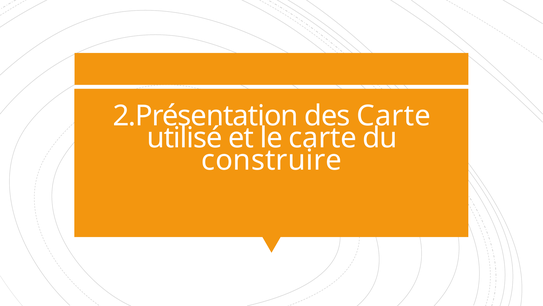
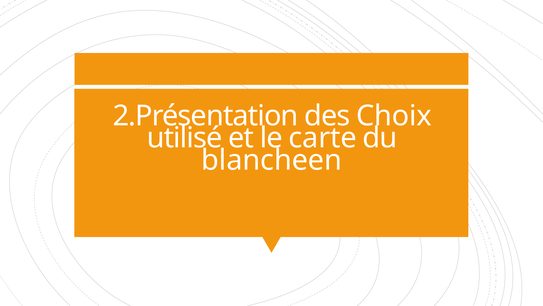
des Carte: Carte -> Choix (394, 116)
construire: construire -> blancheen (272, 160)
